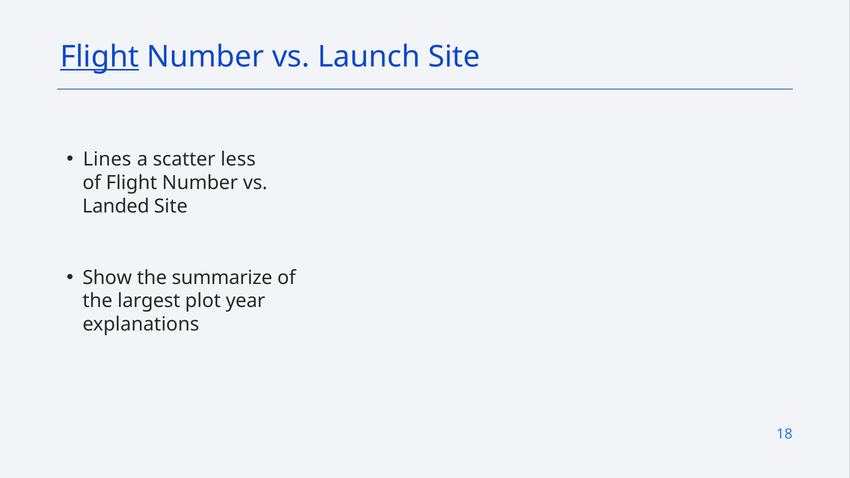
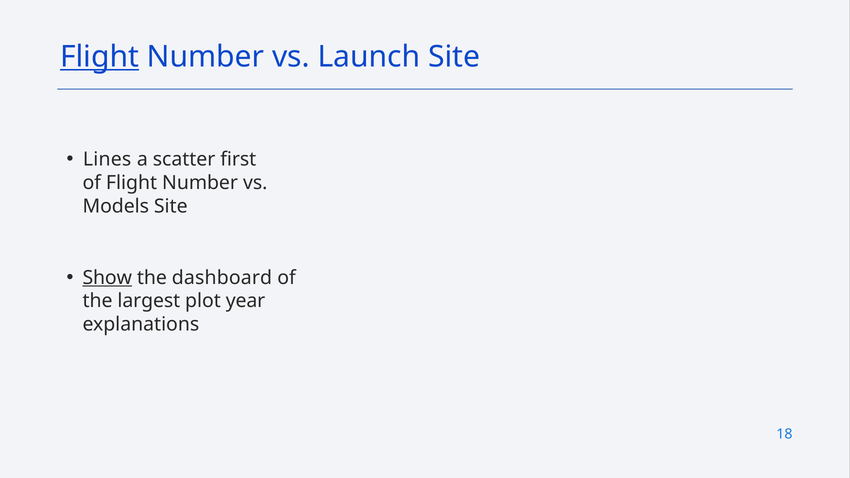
less: less -> first (238, 160)
Landed: Landed -> Models (116, 206)
Show underline: none -> present (107, 278)
summarize: summarize -> dashboard (222, 278)
